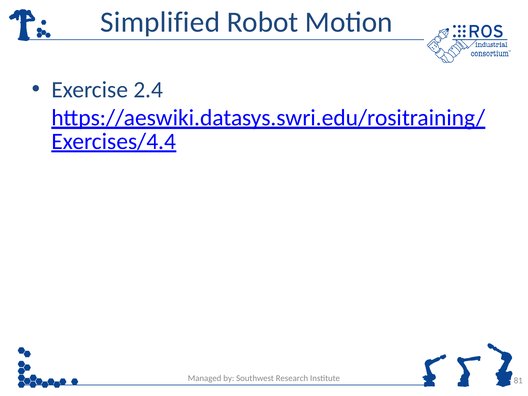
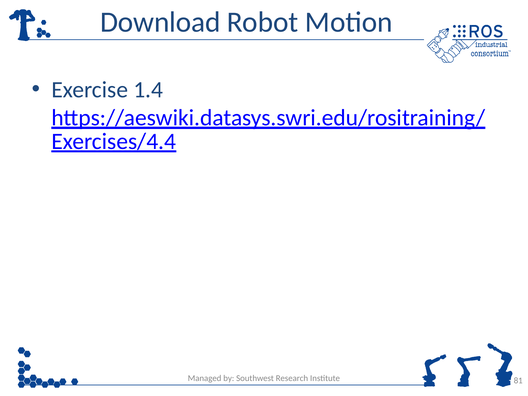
Simplified: Simplified -> Download (160, 22)
2.4: 2.4 -> 1.4 (148, 90)
